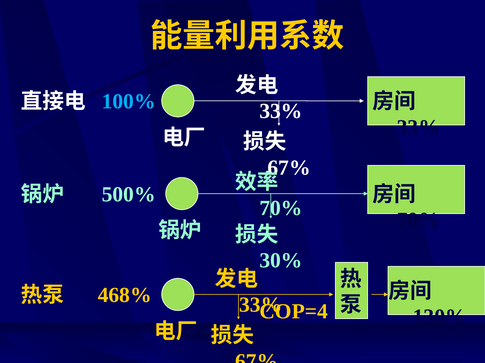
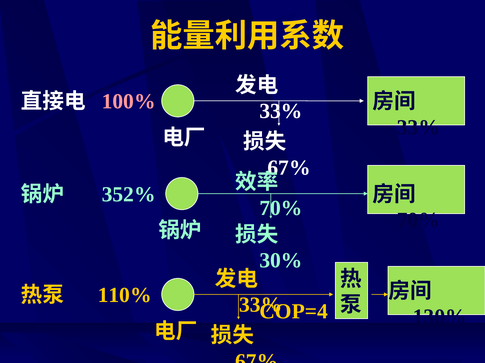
100% colour: light blue -> pink (129, 102)
500%: 500% -> 352% (129, 195)
468%: 468% -> 110% (125, 296)
